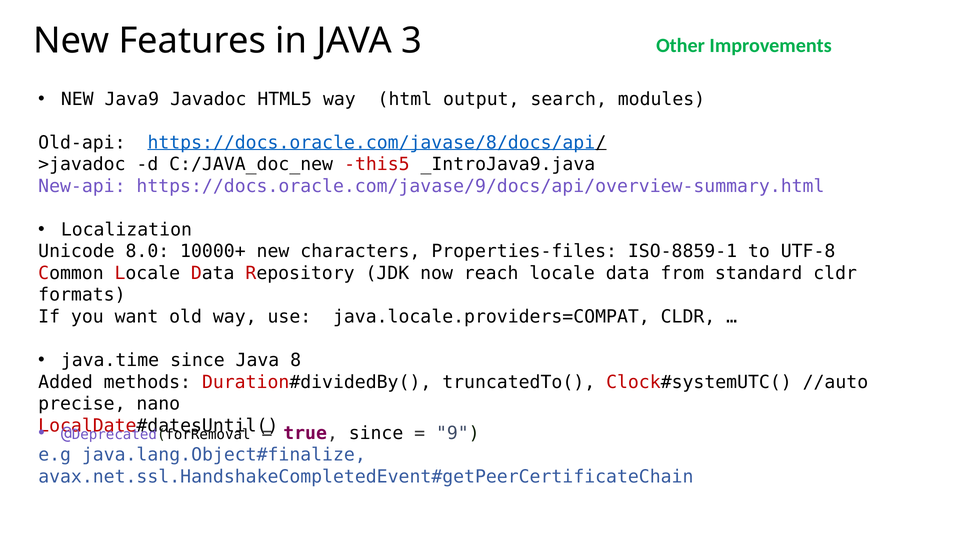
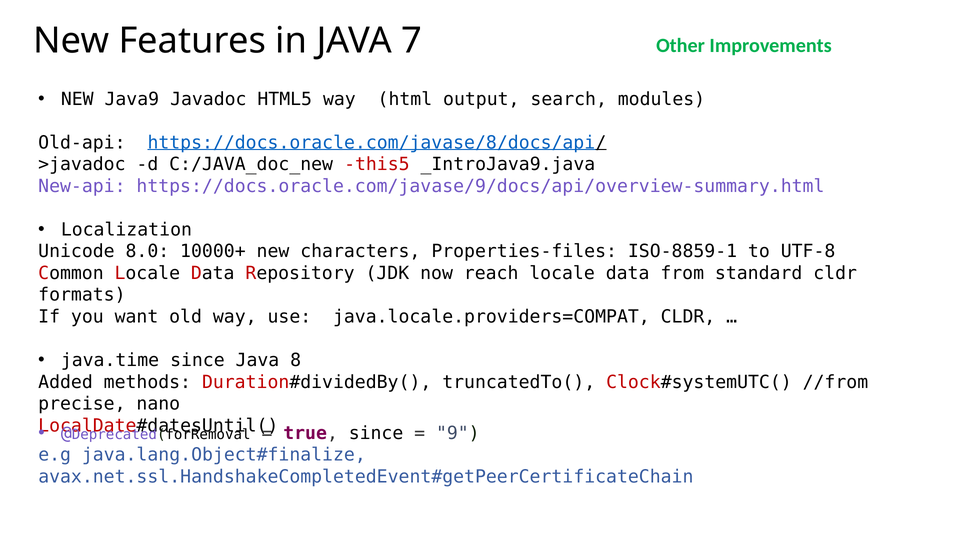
3: 3 -> 7 (411, 41)
//auto: //auto -> //from (835, 382)
